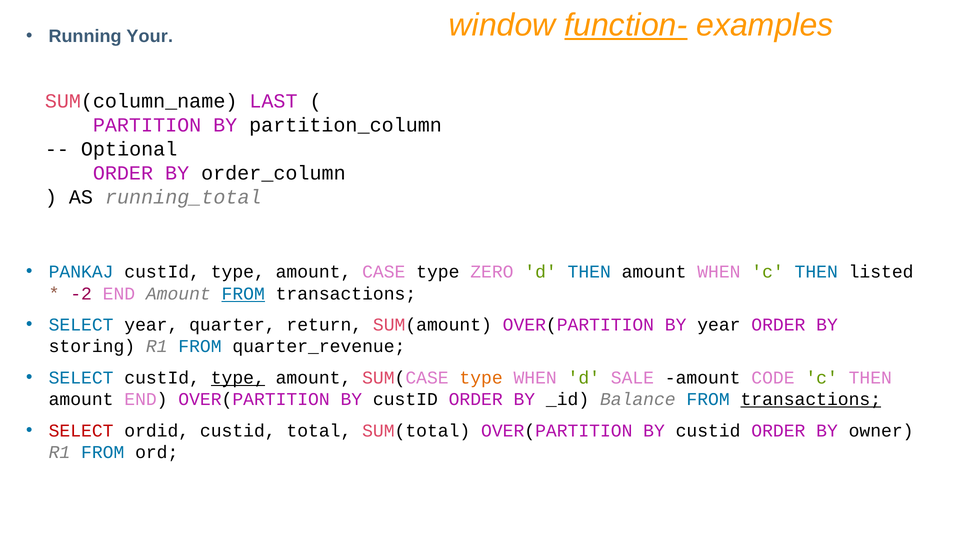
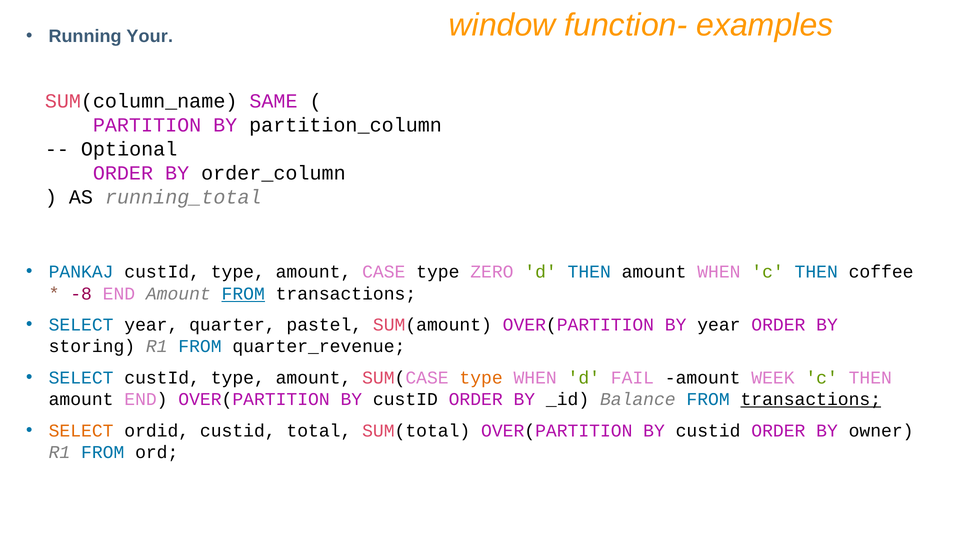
function- underline: present -> none (626, 25)
LAST: LAST -> SAME (273, 101)
listed: listed -> coffee (881, 272)
-2: -2 -> -8 (81, 293)
return: return -> pastel (324, 325)
type underline: present -> none (238, 377)
SALE: SALE -> FAIL (632, 377)
CODE: CODE -> WEEK (773, 377)
SELECT colour: red -> orange (81, 430)
